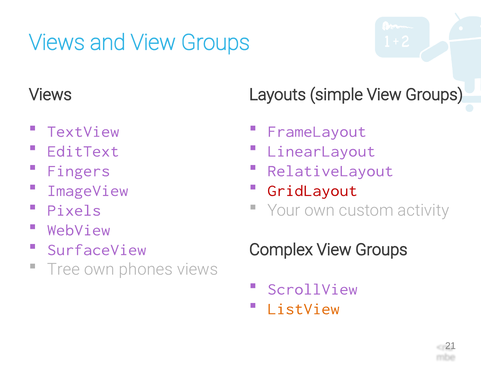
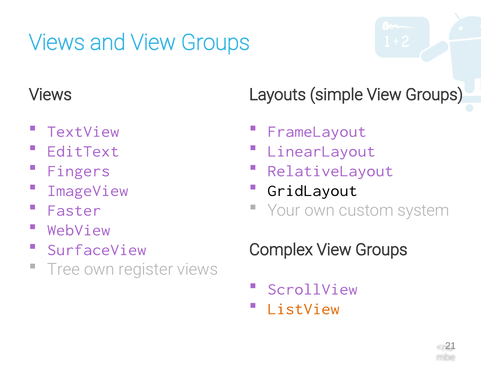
GridLayout colour: red -> black (312, 190)
Pixels: Pixels -> Faster (74, 210)
activity: activity -> system (424, 210)
phones: phones -> register (146, 269)
